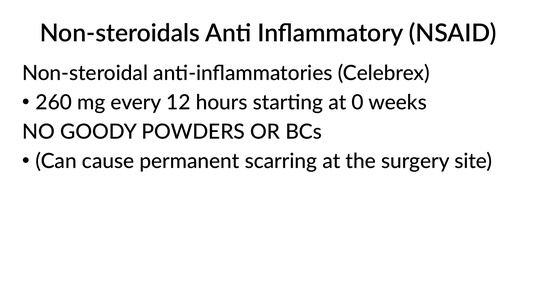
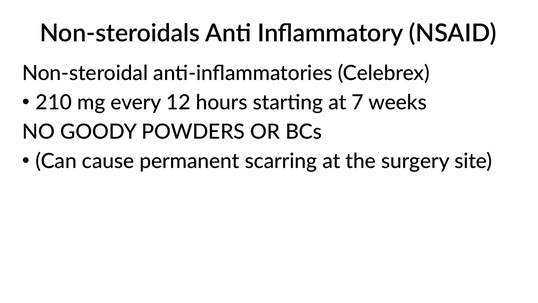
260: 260 -> 210 (54, 103)
0: 0 -> 7 (358, 103)
